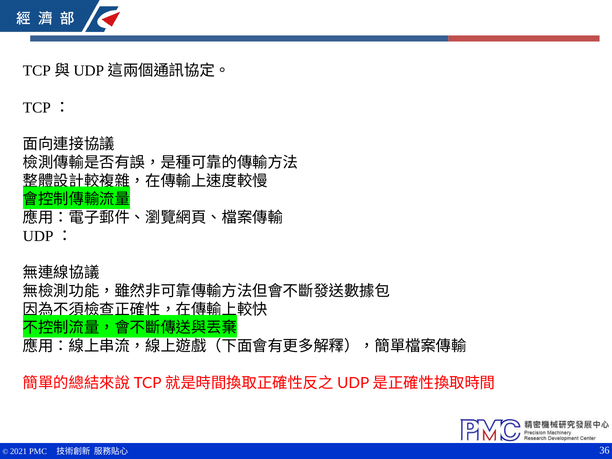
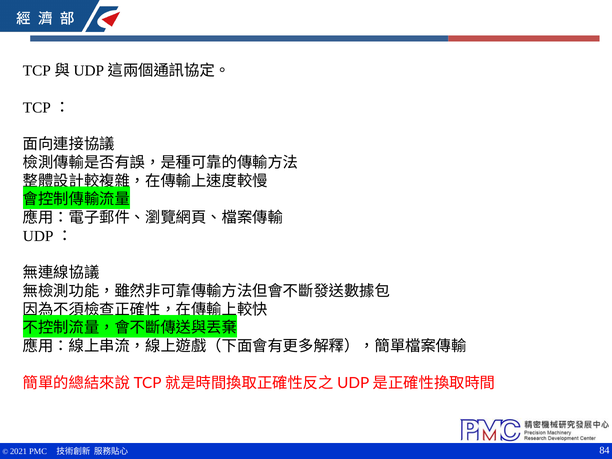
36: 36 -> 84 (604, 451)
